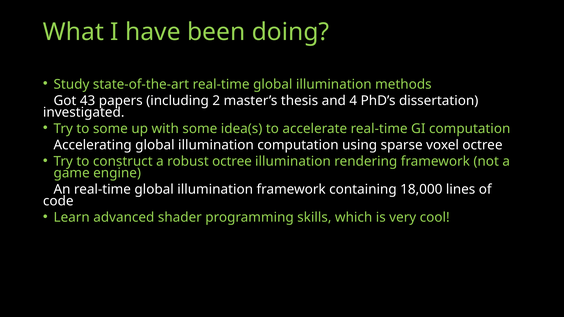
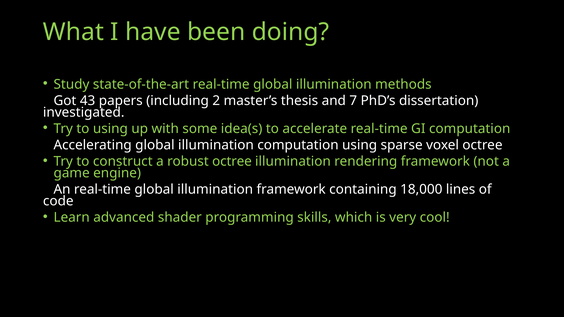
4: 4 -> 7 (353, 101)
to some: some -> using (110, 129)
